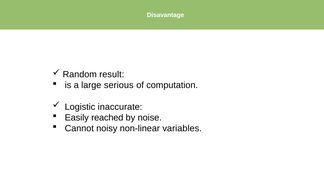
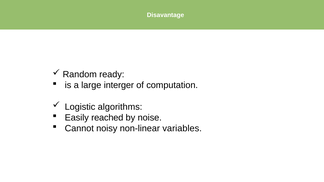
result: result -> ready (112, 75)
serious: serious -> interger (119, 85)
inaccurate: inaccurate -> algorithms (120, 107)
